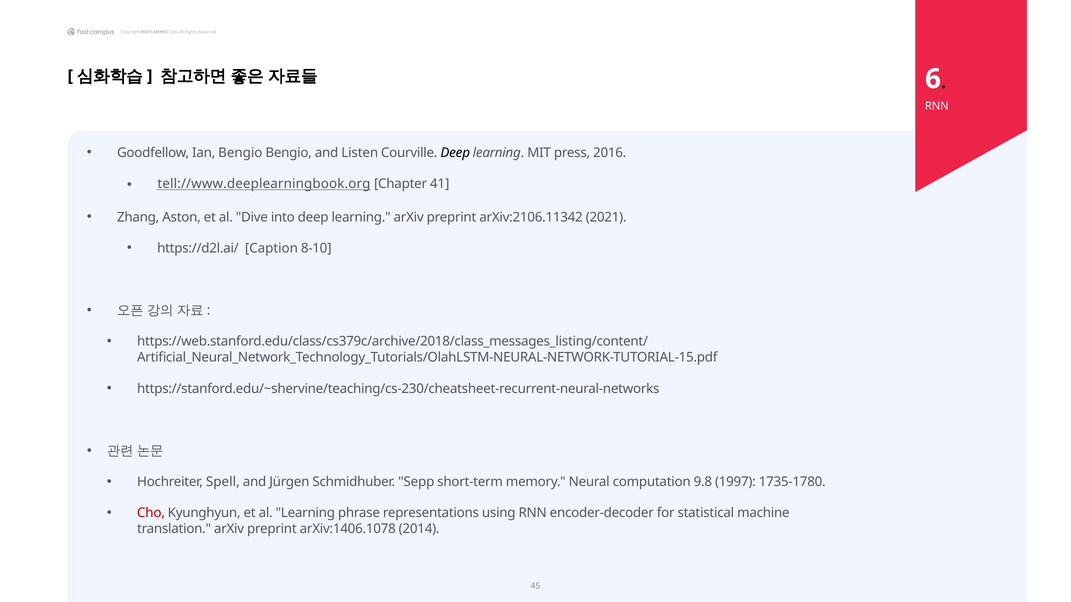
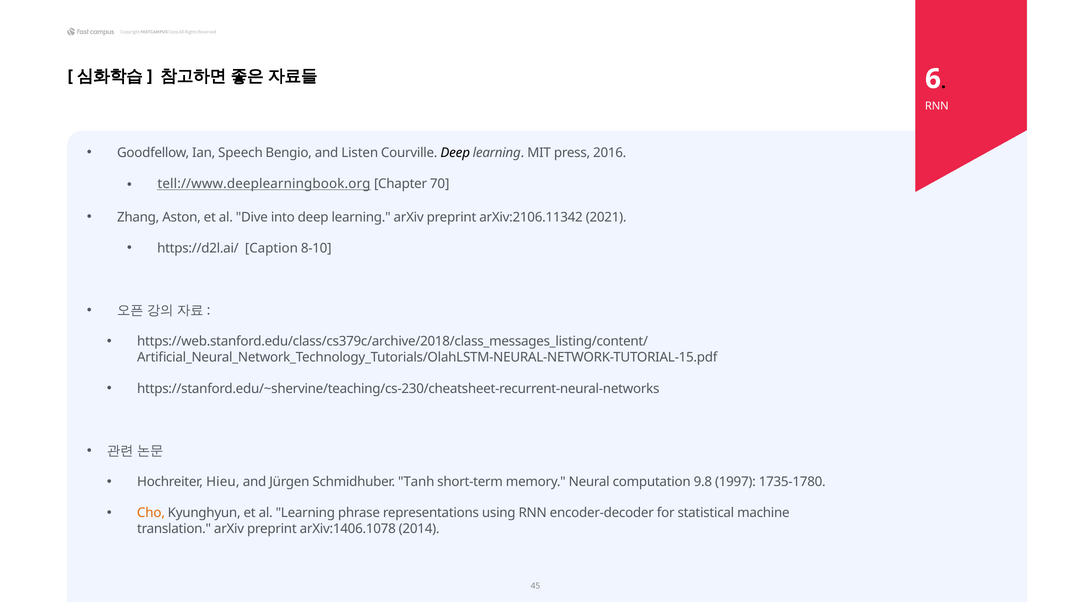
Ian Bengio: Bengio -> Speech (240, 153)
41: 41 -> 70 (440, 184)
Spell: Spell -> Hieu (223, 482)
Sepp: Sepp -> Tanh (416, 482)
Cho colour: red -> orange (151, 513)
